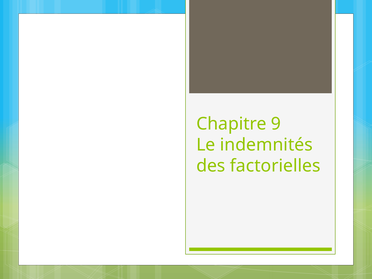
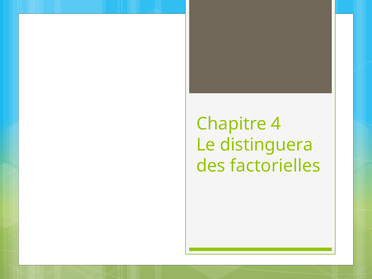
9: 9 -> 4 (276, 124)
indemnités: indemnités -> distinguera (266, 145)
